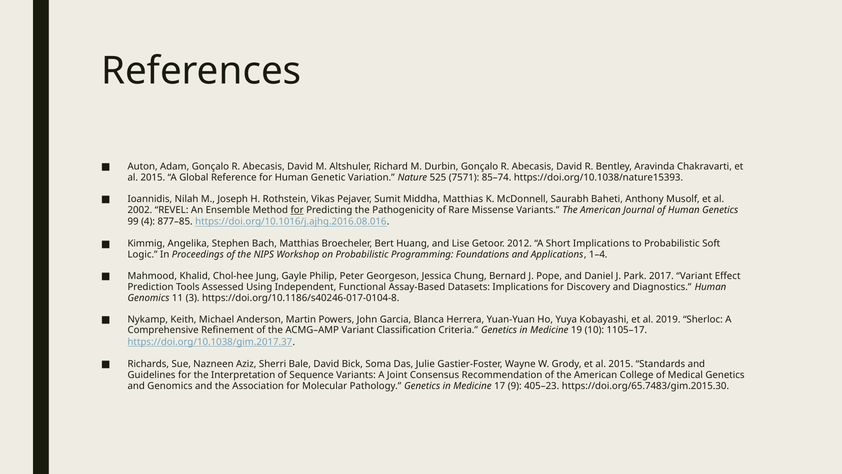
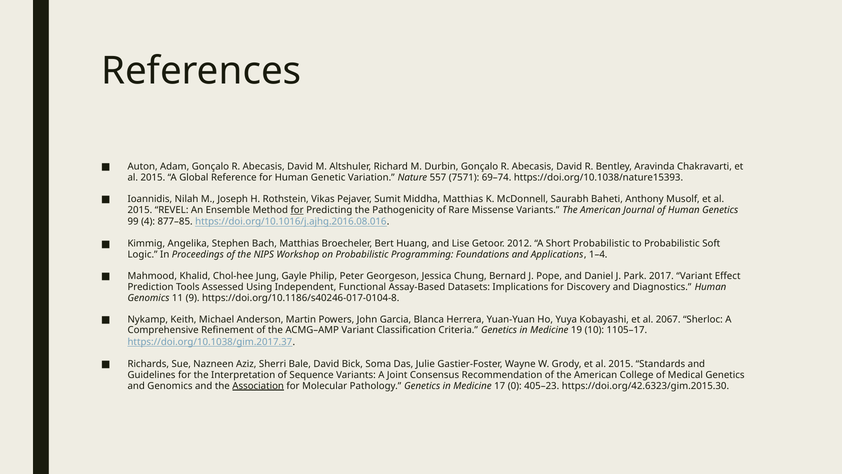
525: 525 -> 557 (438, 177)
85–74: 85–74 -> 69–74 (497, 177)
2002: 2002 -> 2015 (140, 210)
Short Implications: Implications -> Probabilistic (601, 244)
3: 3 -> 9 (193, 298)
2019: 2019 -> 2067 (668, 319)
Association underline: none -> present (258, 386)
9: 9 -> 0 (515, 386)
https://doi.org/65.7483/gim.2015.30: https://doi.org/65.7483/gim.2015.30 -> https://doi.org/42.6323/gim.2015.30 (645, 386)
